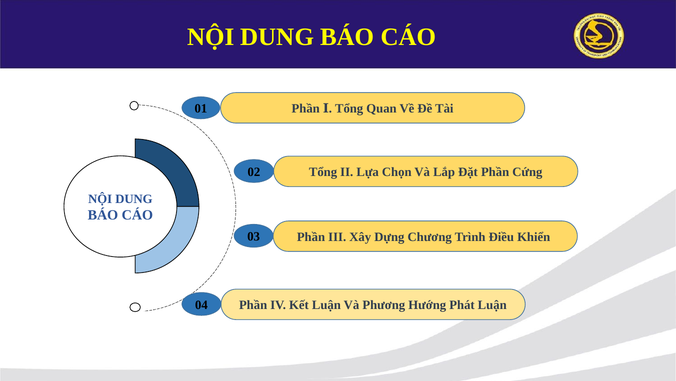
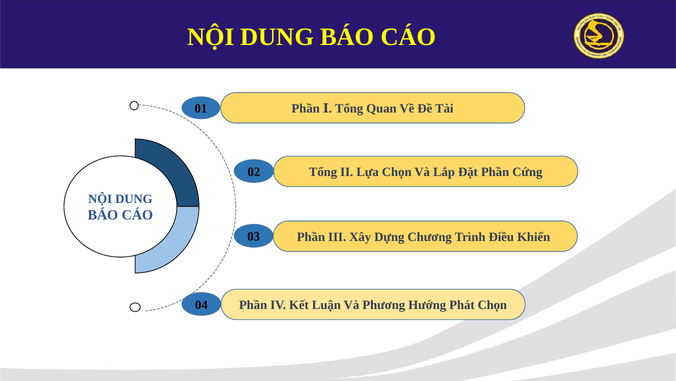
Phát Luận: Luận -> Chọn (492, 305)
